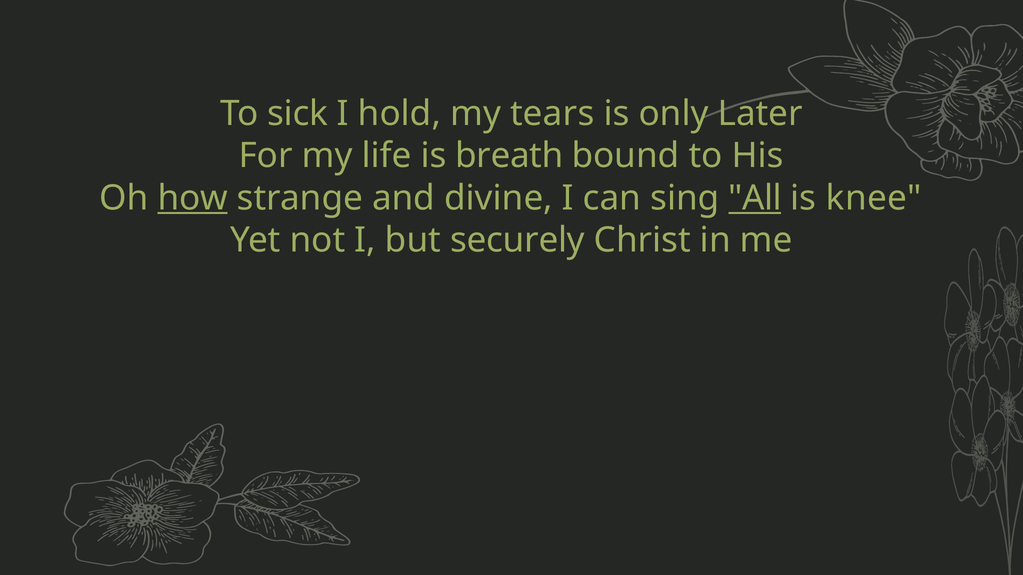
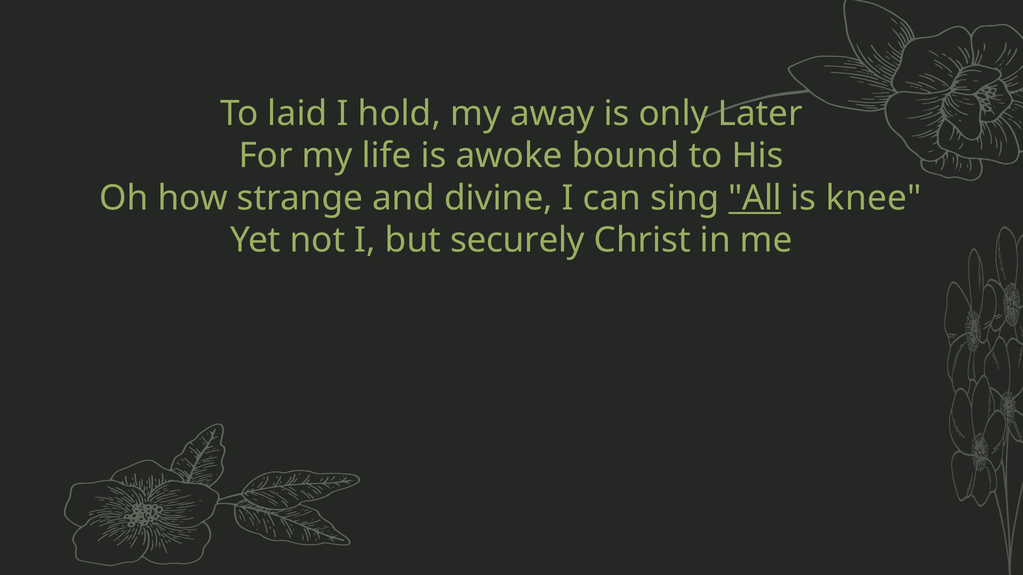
sick: sick -> laid (298, 114)
tears: tears -> away (552, 114)
breath: breath -> awoke (509, 156)
how underline: present -> none (193, 198)
